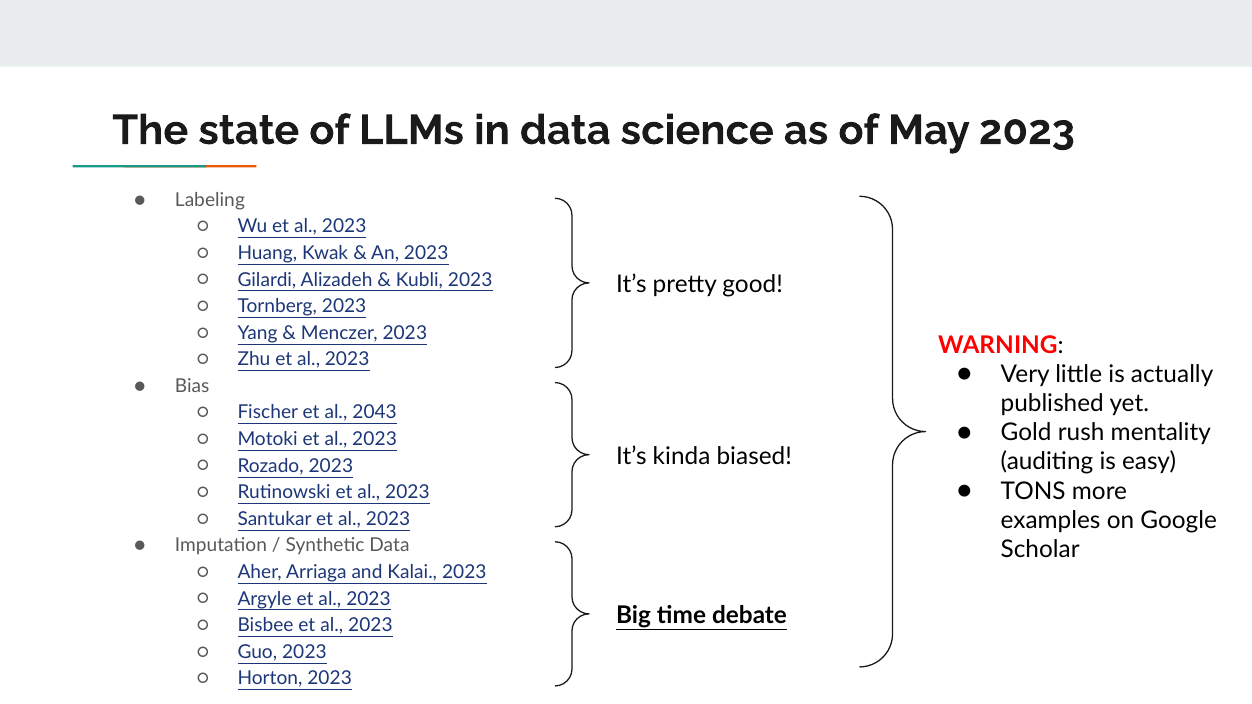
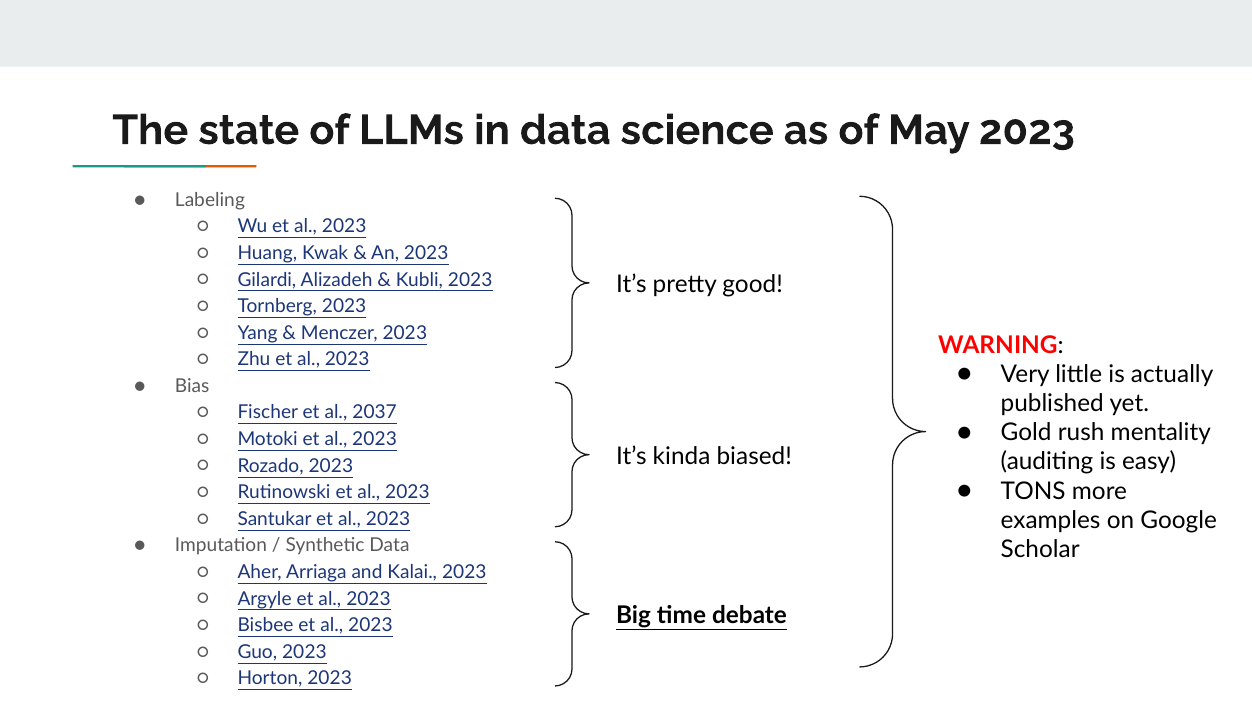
2043: 2043 -> 2037 (375, 413)
